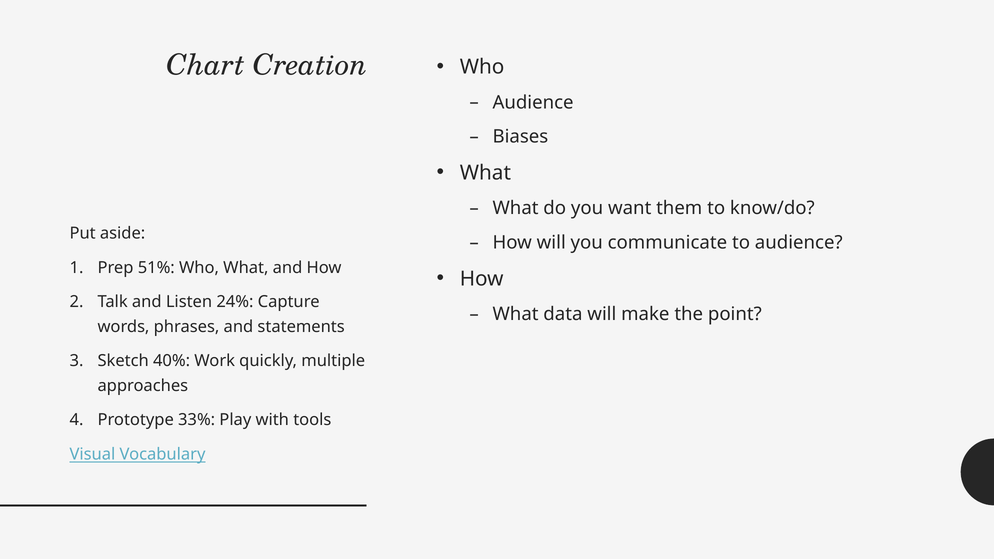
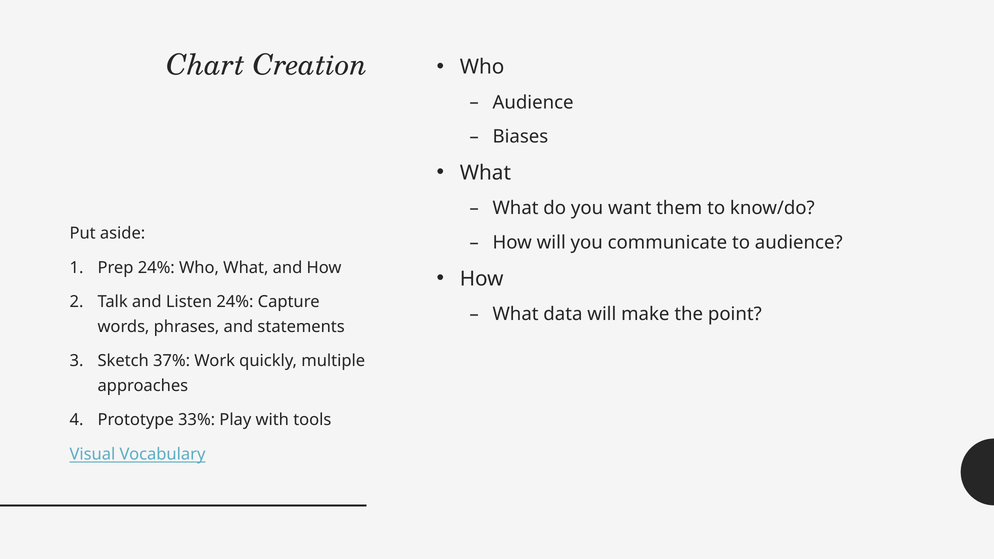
Prep 51%: 51% -> 24% (156, 268)
40%: 40% -> 37% (172, 361)
